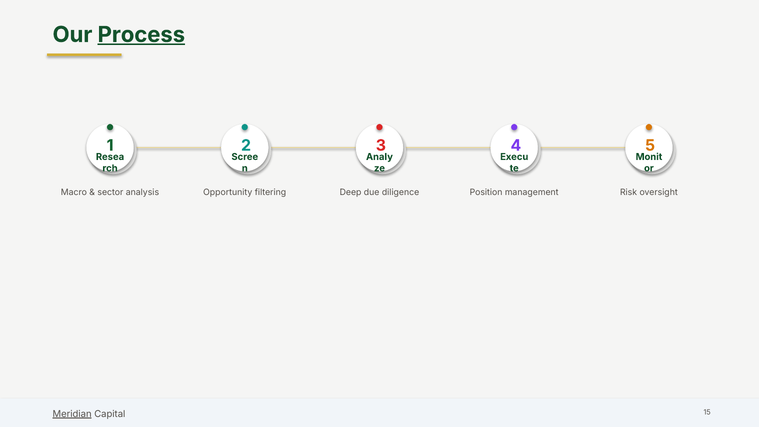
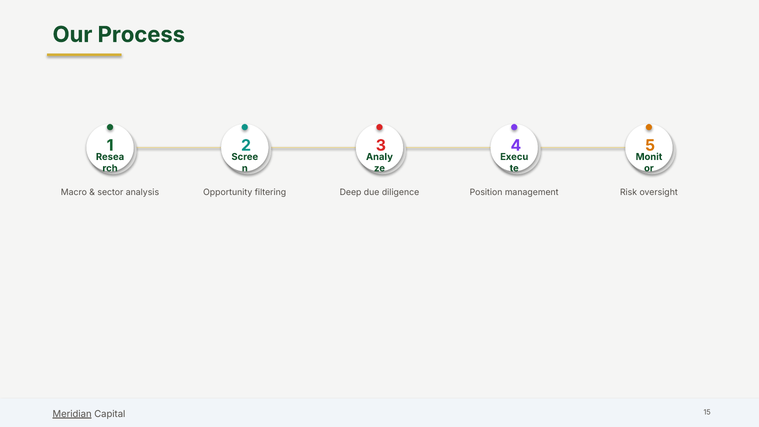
Process underline: present -> none (141, 35)
